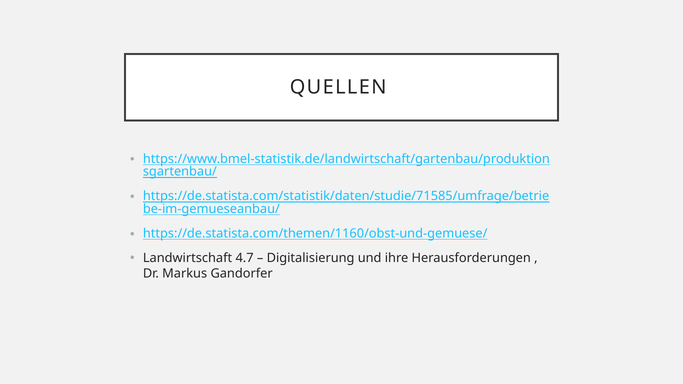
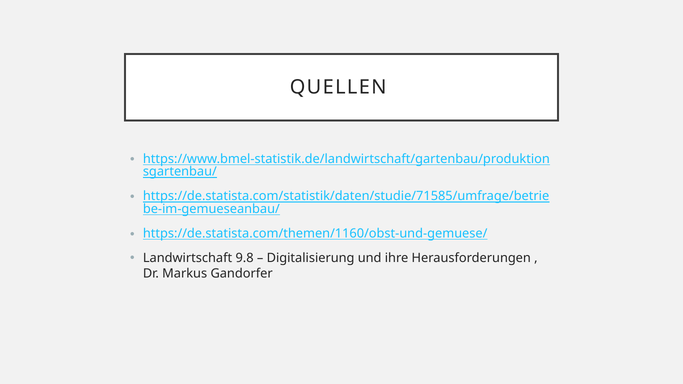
4.7: 4.7 -> 9.8 (245, 258)
